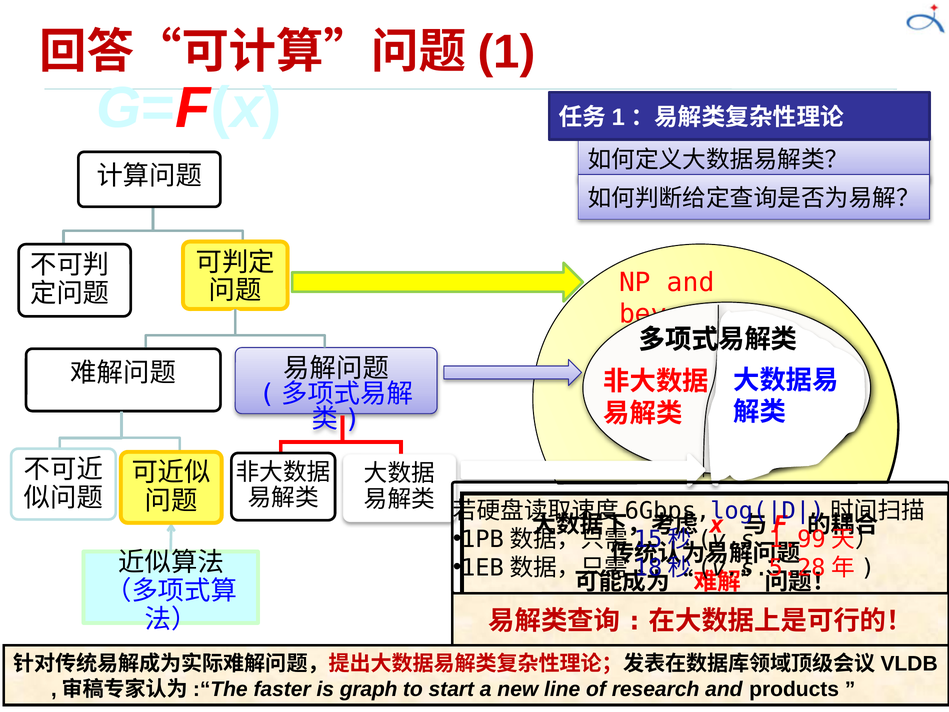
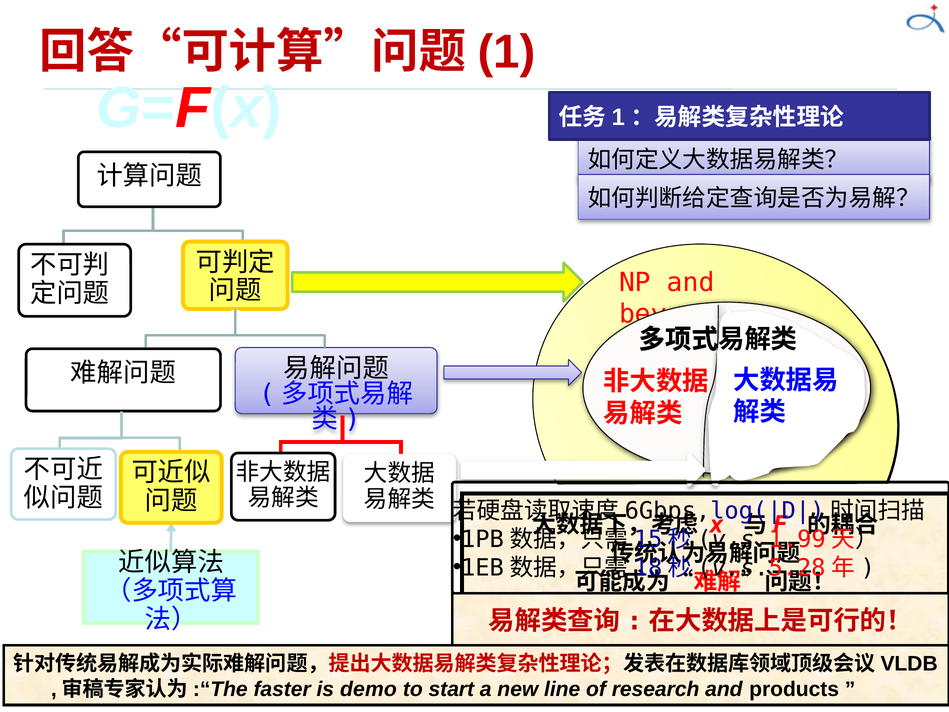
graph: graph -> demo (368, 689)
